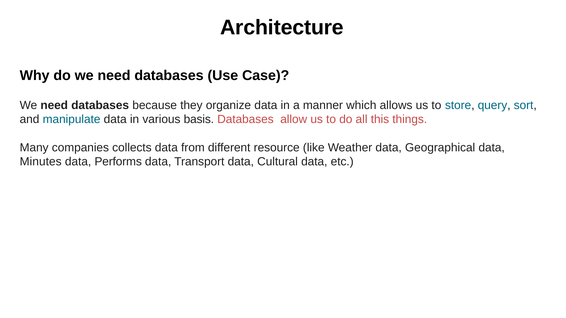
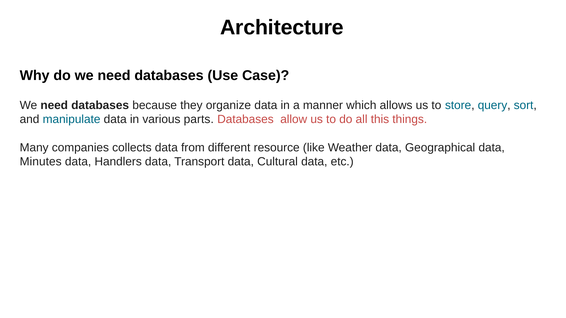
basis: basis -> parts (199, 119)
Performs: Performs -> Handlers (118, 162)
